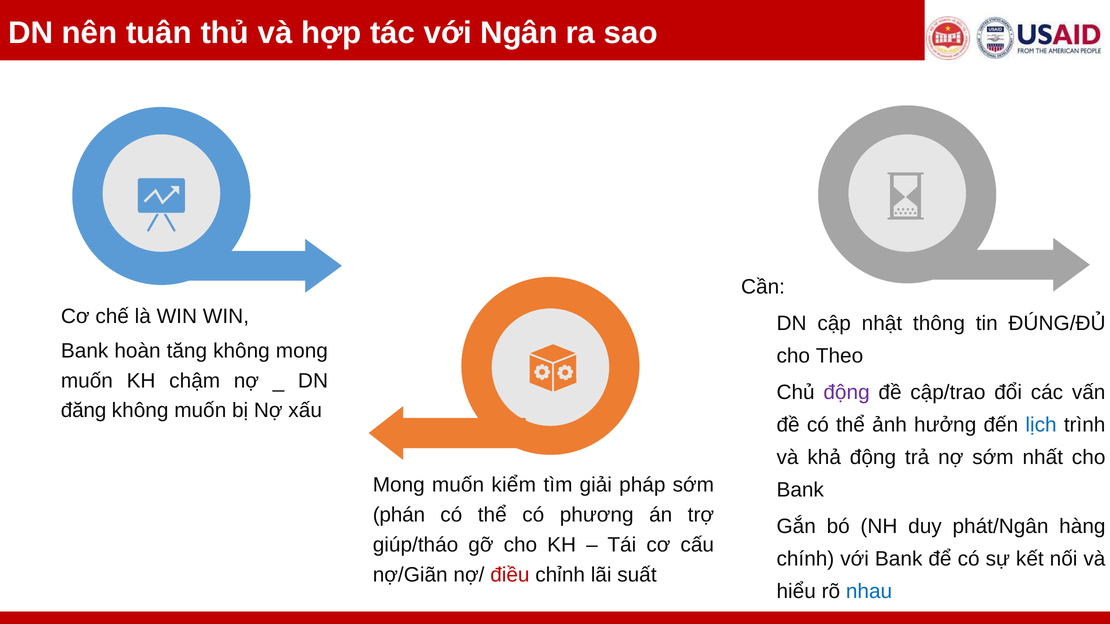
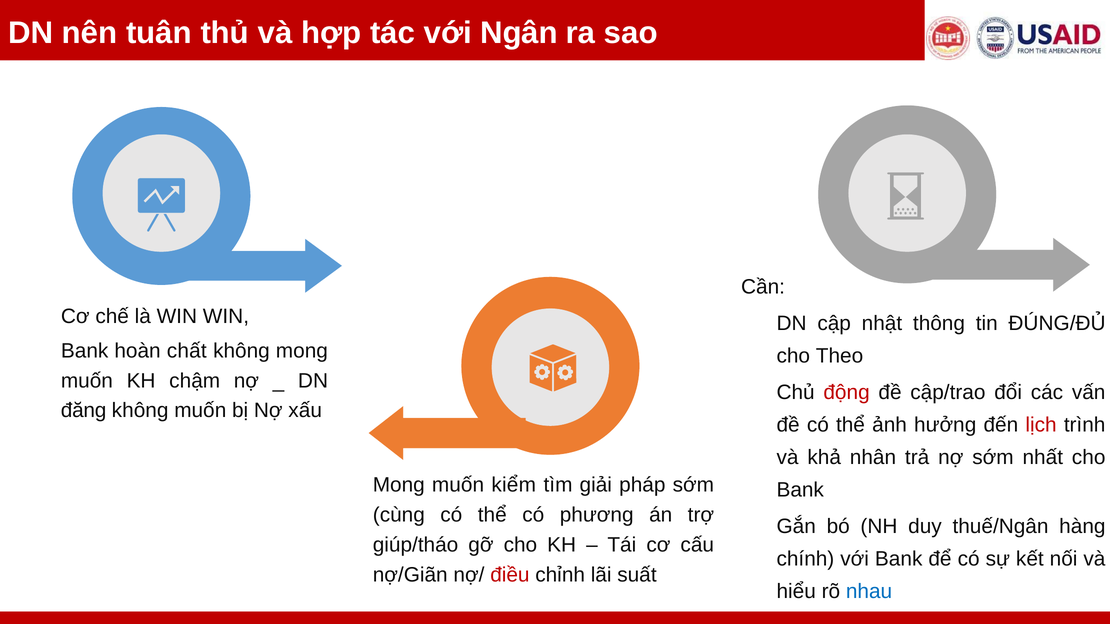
tăng: tăng -> chất (187, 351)
động colour: purple -> red (847, 393)
lịch colour: blue -> red (1041, 425)
khả động: động -> nhân (873, 458)
phán: phán -> cùng (399, 515)
phát/Ngân: phát/Ngân -> thuế/Ngân (1001, 527)
